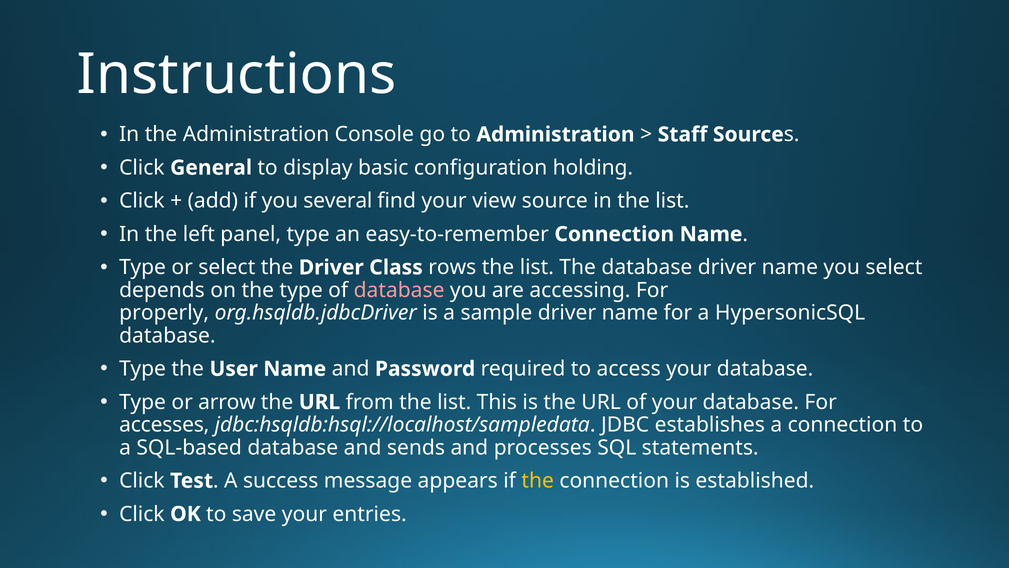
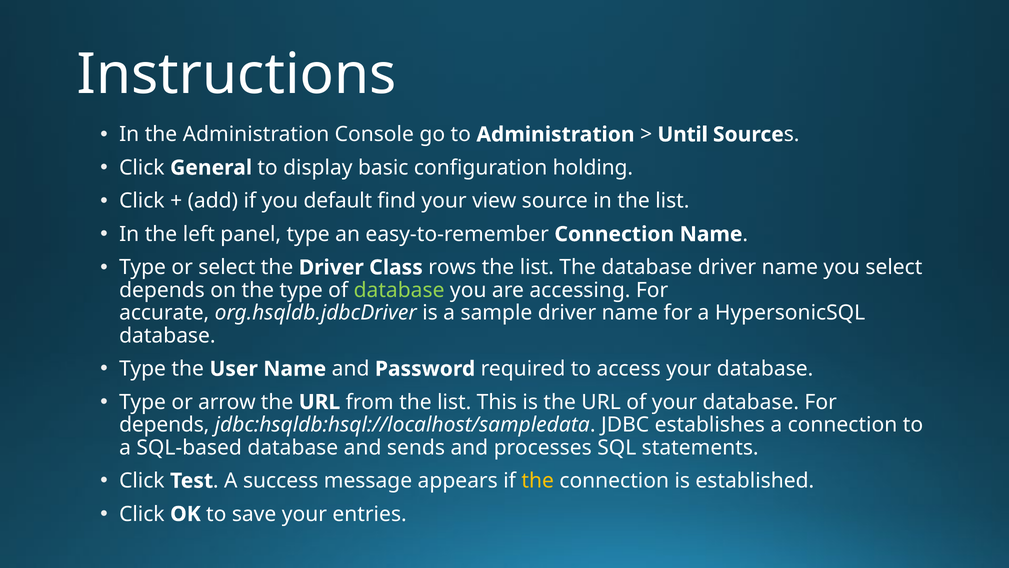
Staff: Staff -> Until (683, 134)
several: several -> default (338, 201)
database colour: pink -> light green (399, 290)
properly: properly -> accurate (164, 313)
accesses: accesses -> depends (164, 425)
